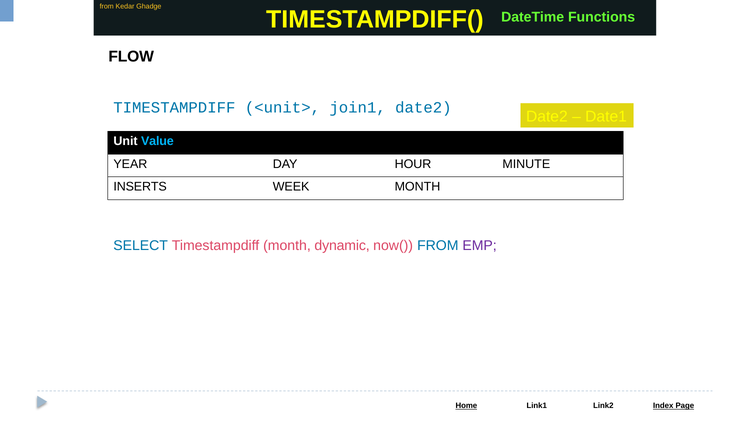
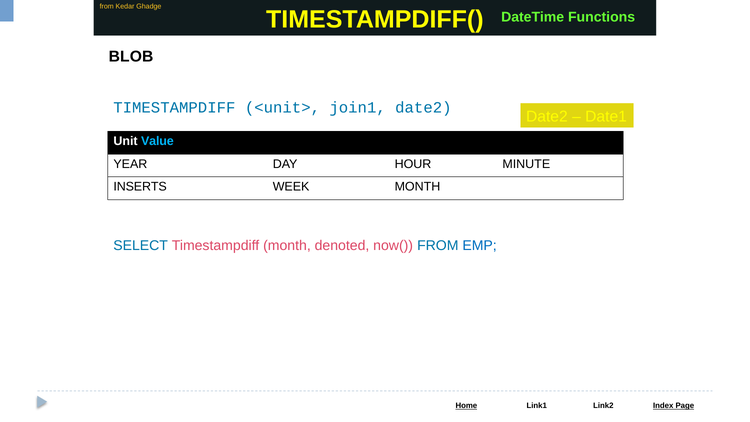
FLOW: FLOW -> BLOB (131, 56)
dynamic: dynamic -> denoted (342, 246)
EMP colour: purple -> blue (480, 246)
